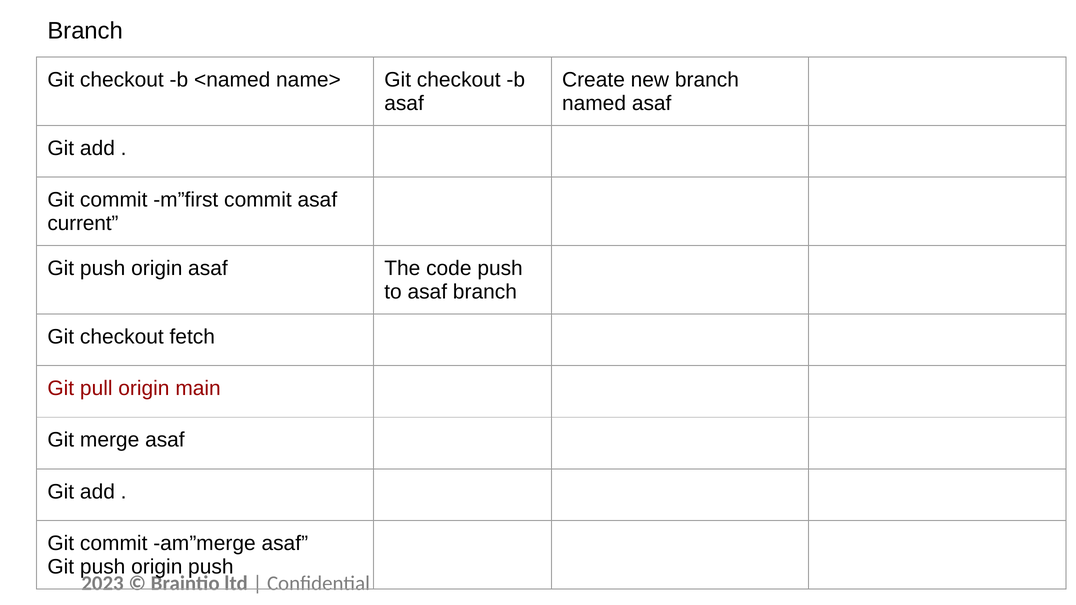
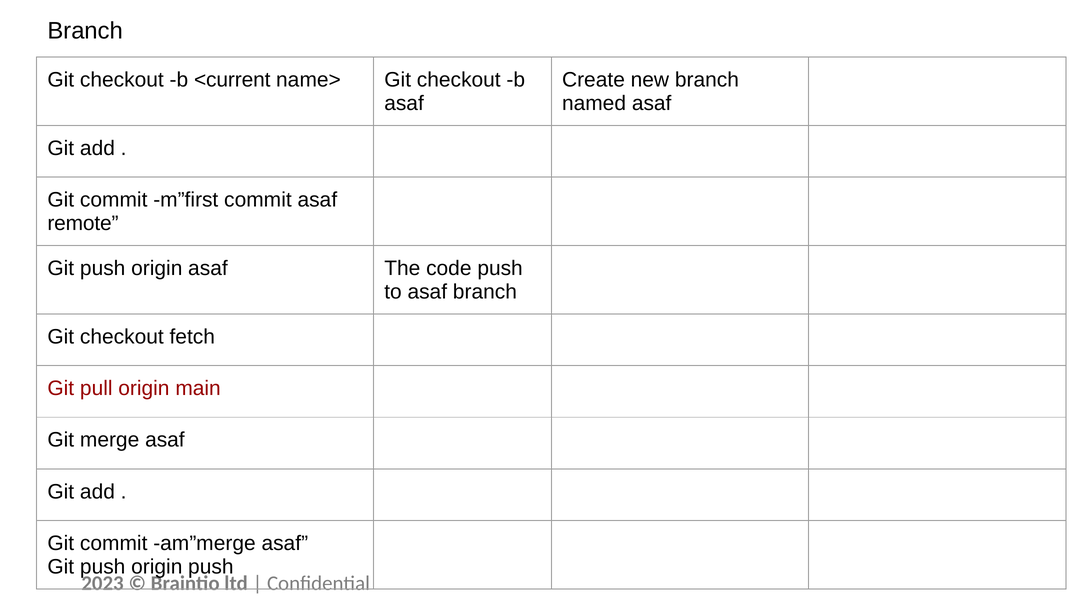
<named: <named -> <current (232, 80)
current: current -> remote (83, 224)
